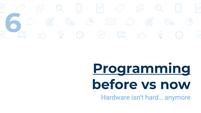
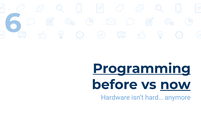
now underline: none -> present (175, 85)
